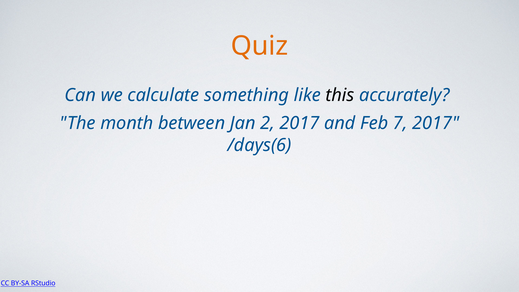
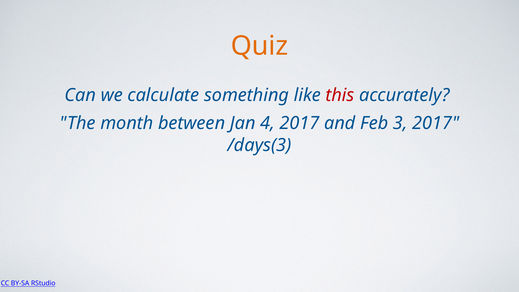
this colour: black -> red (340, 95)
2: 2 -> 4 (268, 123)
7: 7 -> 3 (400, 123)
/days(6: /days(6 -> /days(3 (260, 145)
